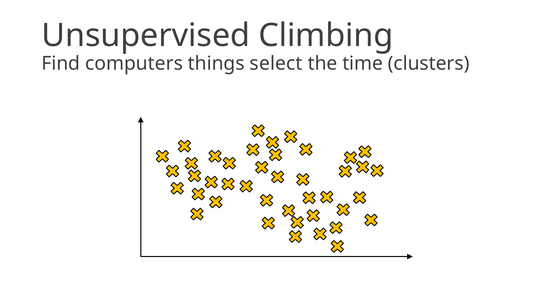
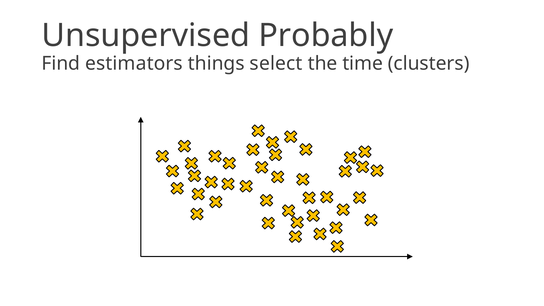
Climbing: Climbing -> Probably (326, 36)
computers: computers -> estimators (134, 63)
